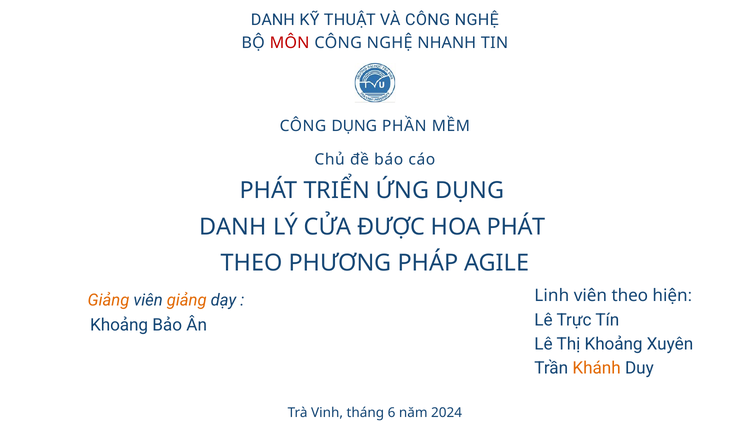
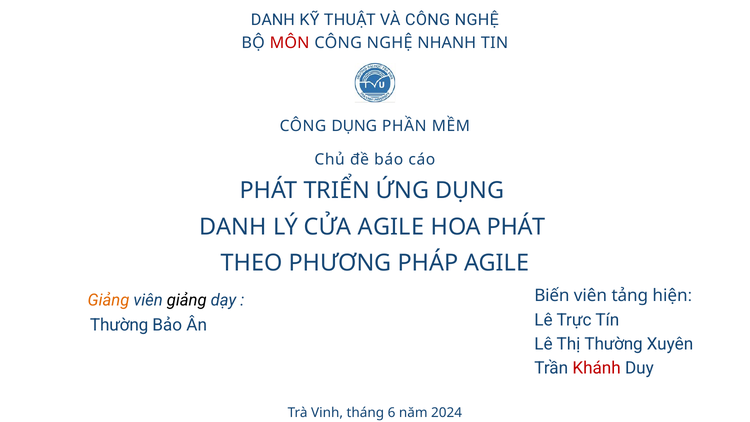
CỬA ĐƯỢC: ĐƯỢC -> AGILE (391, 227)
Linh: Linh -> Biến (552, 296)
viên theo: theo -> tảng (630, 296)
giảng colour: orange -> black (187, 300)
Khoảng: Khoảng -> Thường (119, 325)
Thị Khoảng: Khoảng -> Thường (614, 344)
Khánh colour: orange -> red (597, 368)
